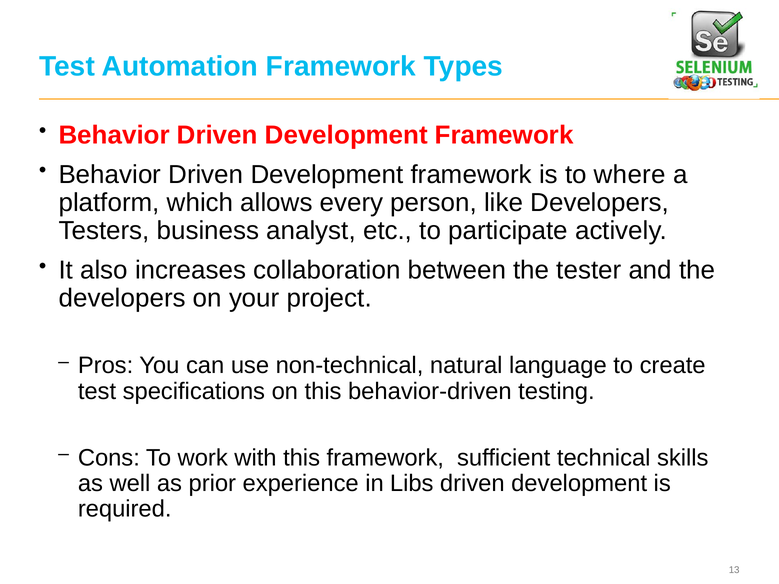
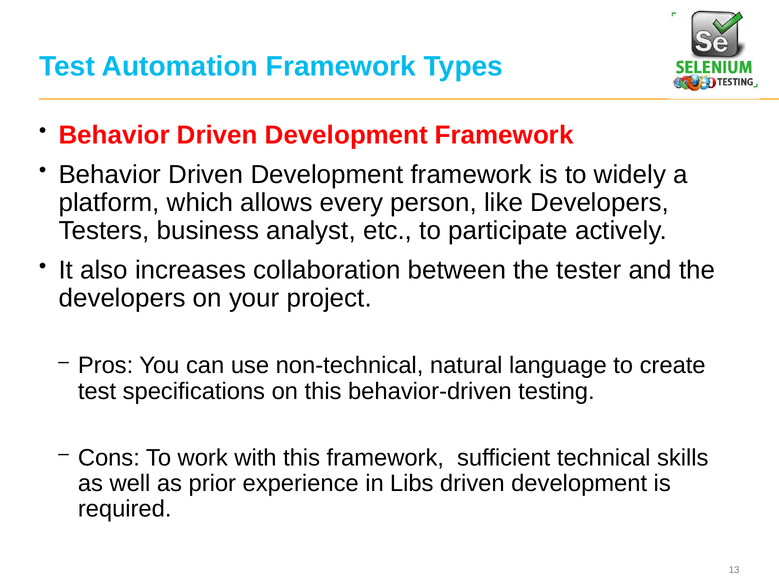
where: where -> widely (630, 175)
